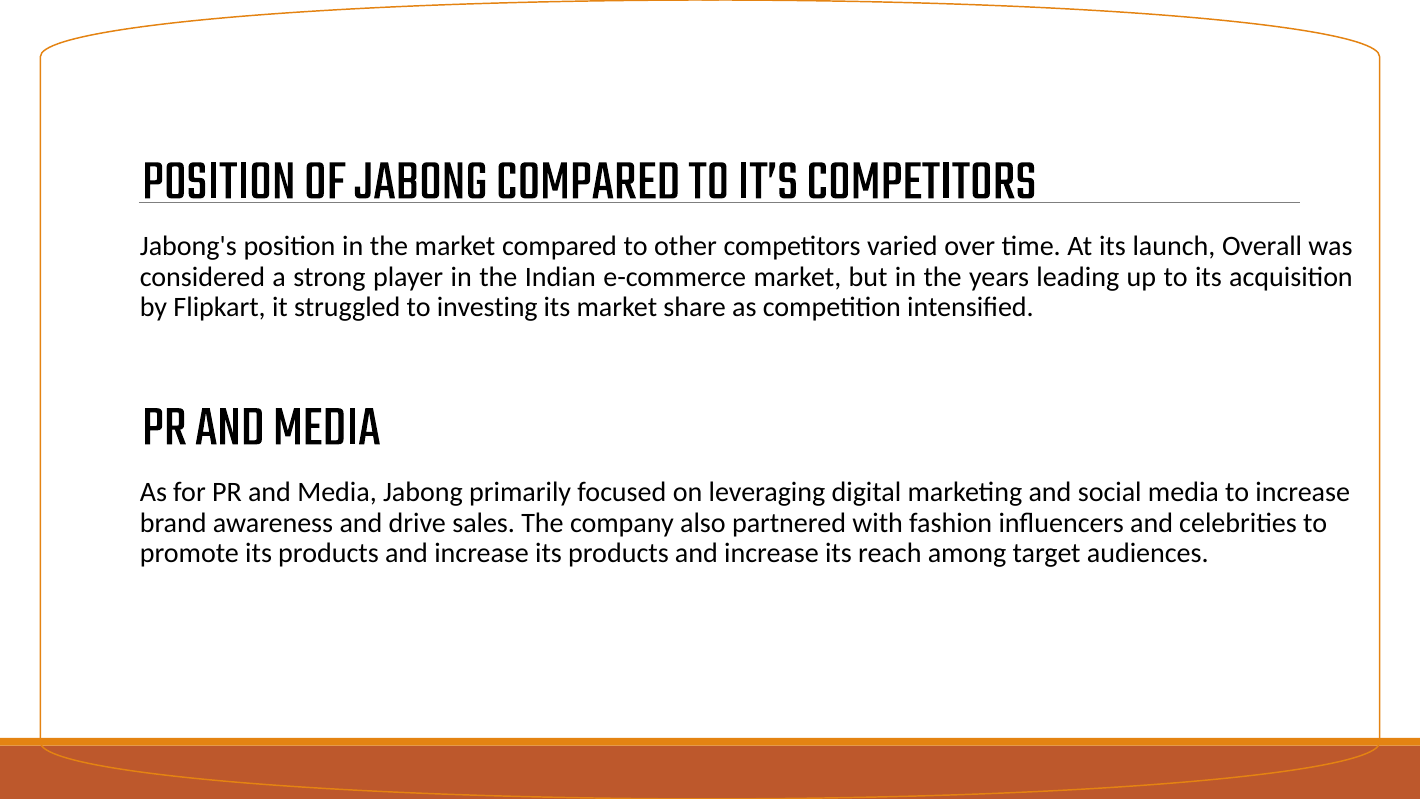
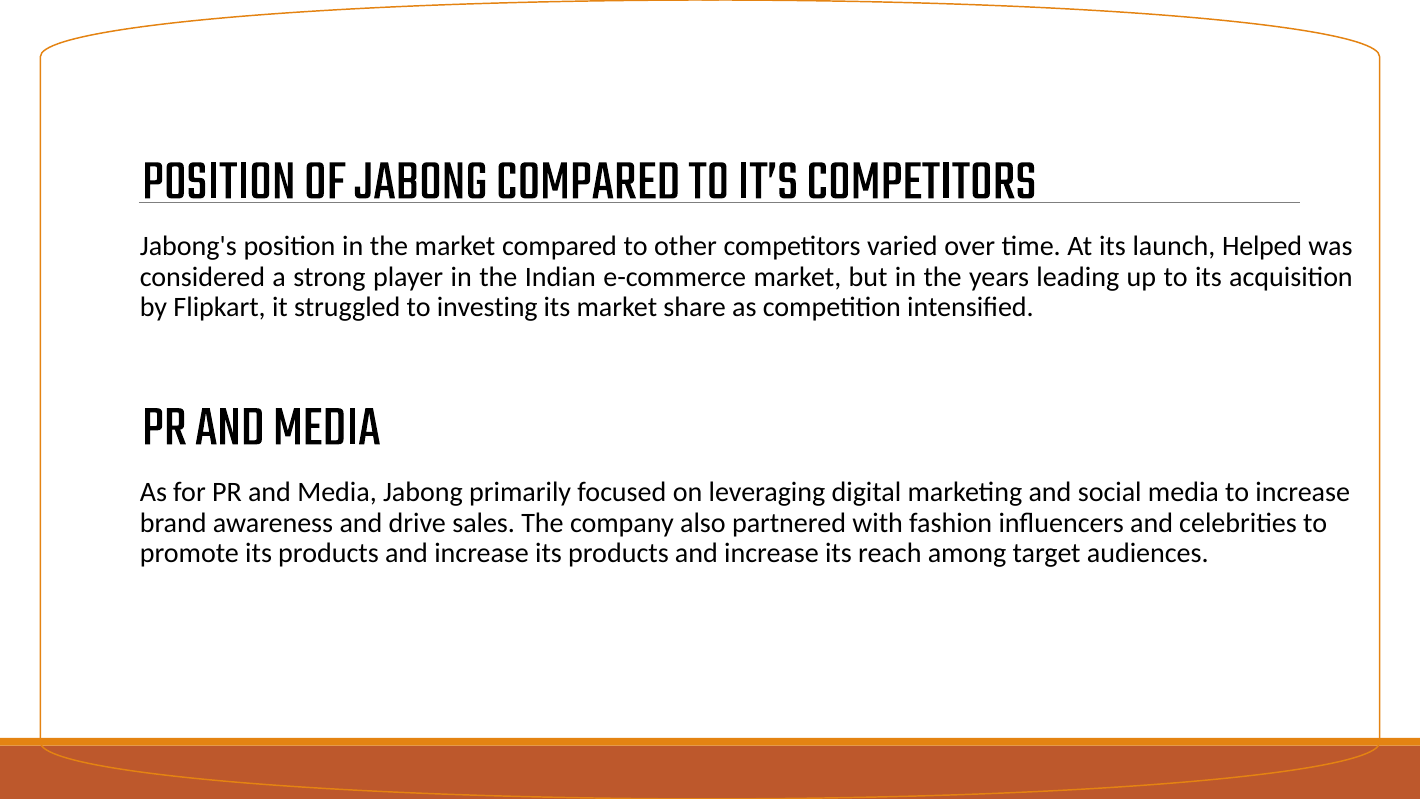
Overall: Overall -> Helped (1262, 247)
